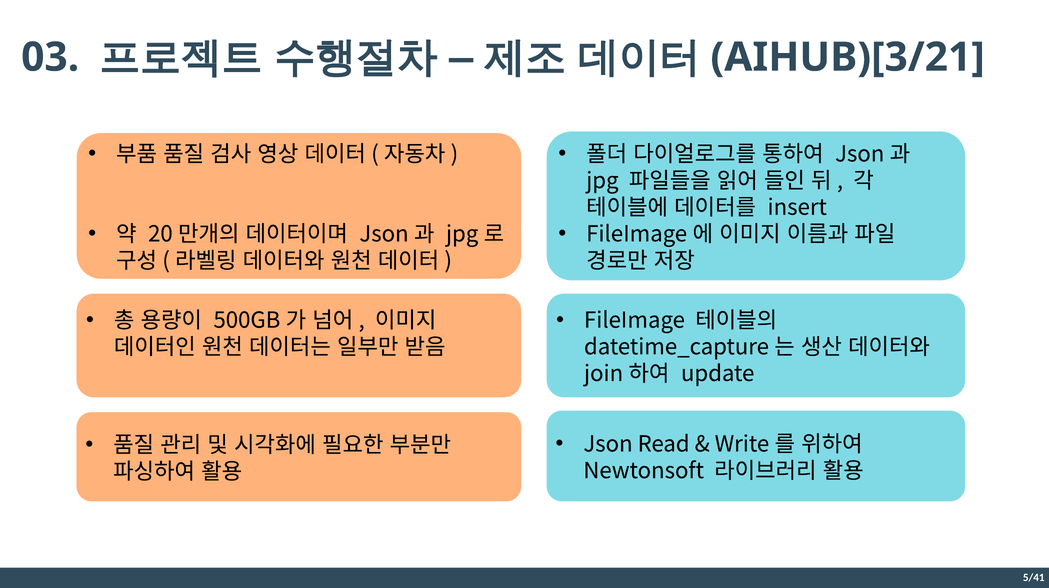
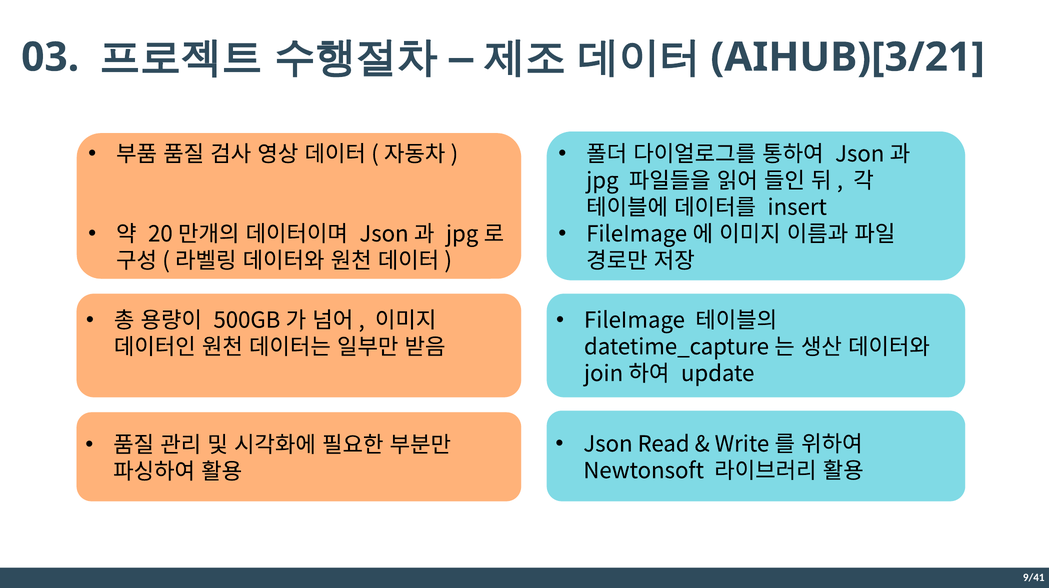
5/41: 5/41 -> 9/41 (1034, 578)
